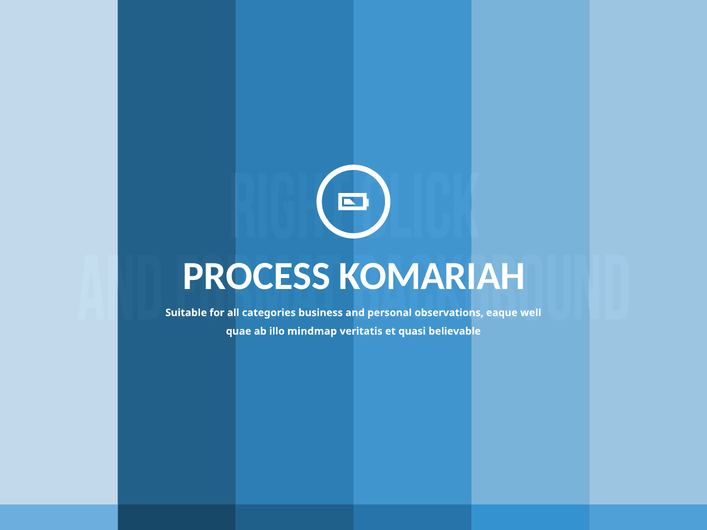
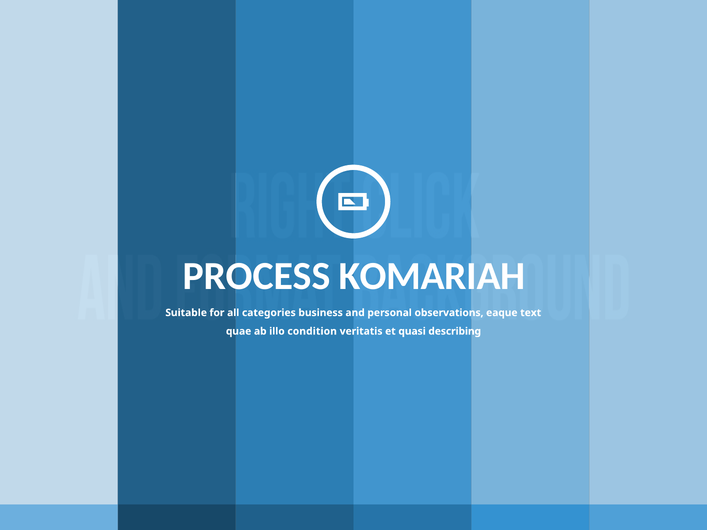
well: well -> text (531, 313)
mindmap: mindmap -> condition (312, 331)
believable: believable -> describing (455, 331)
